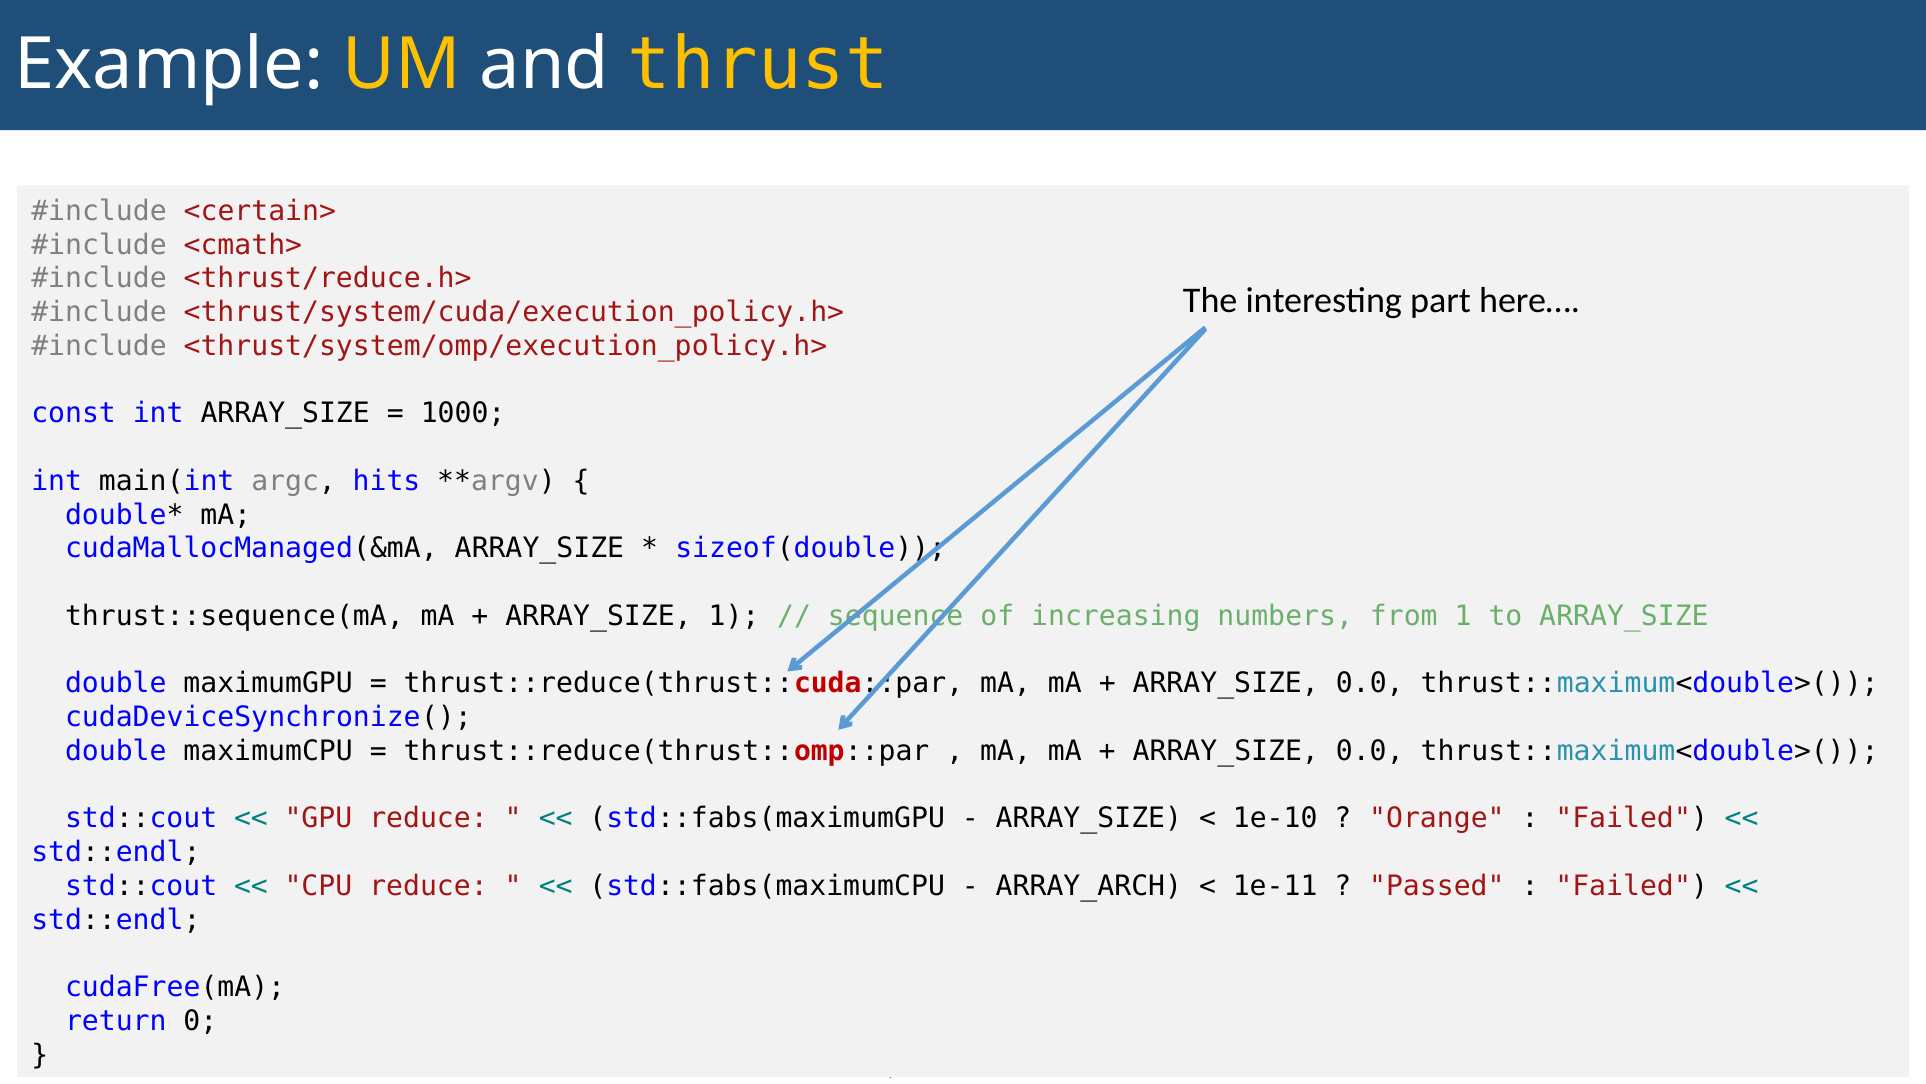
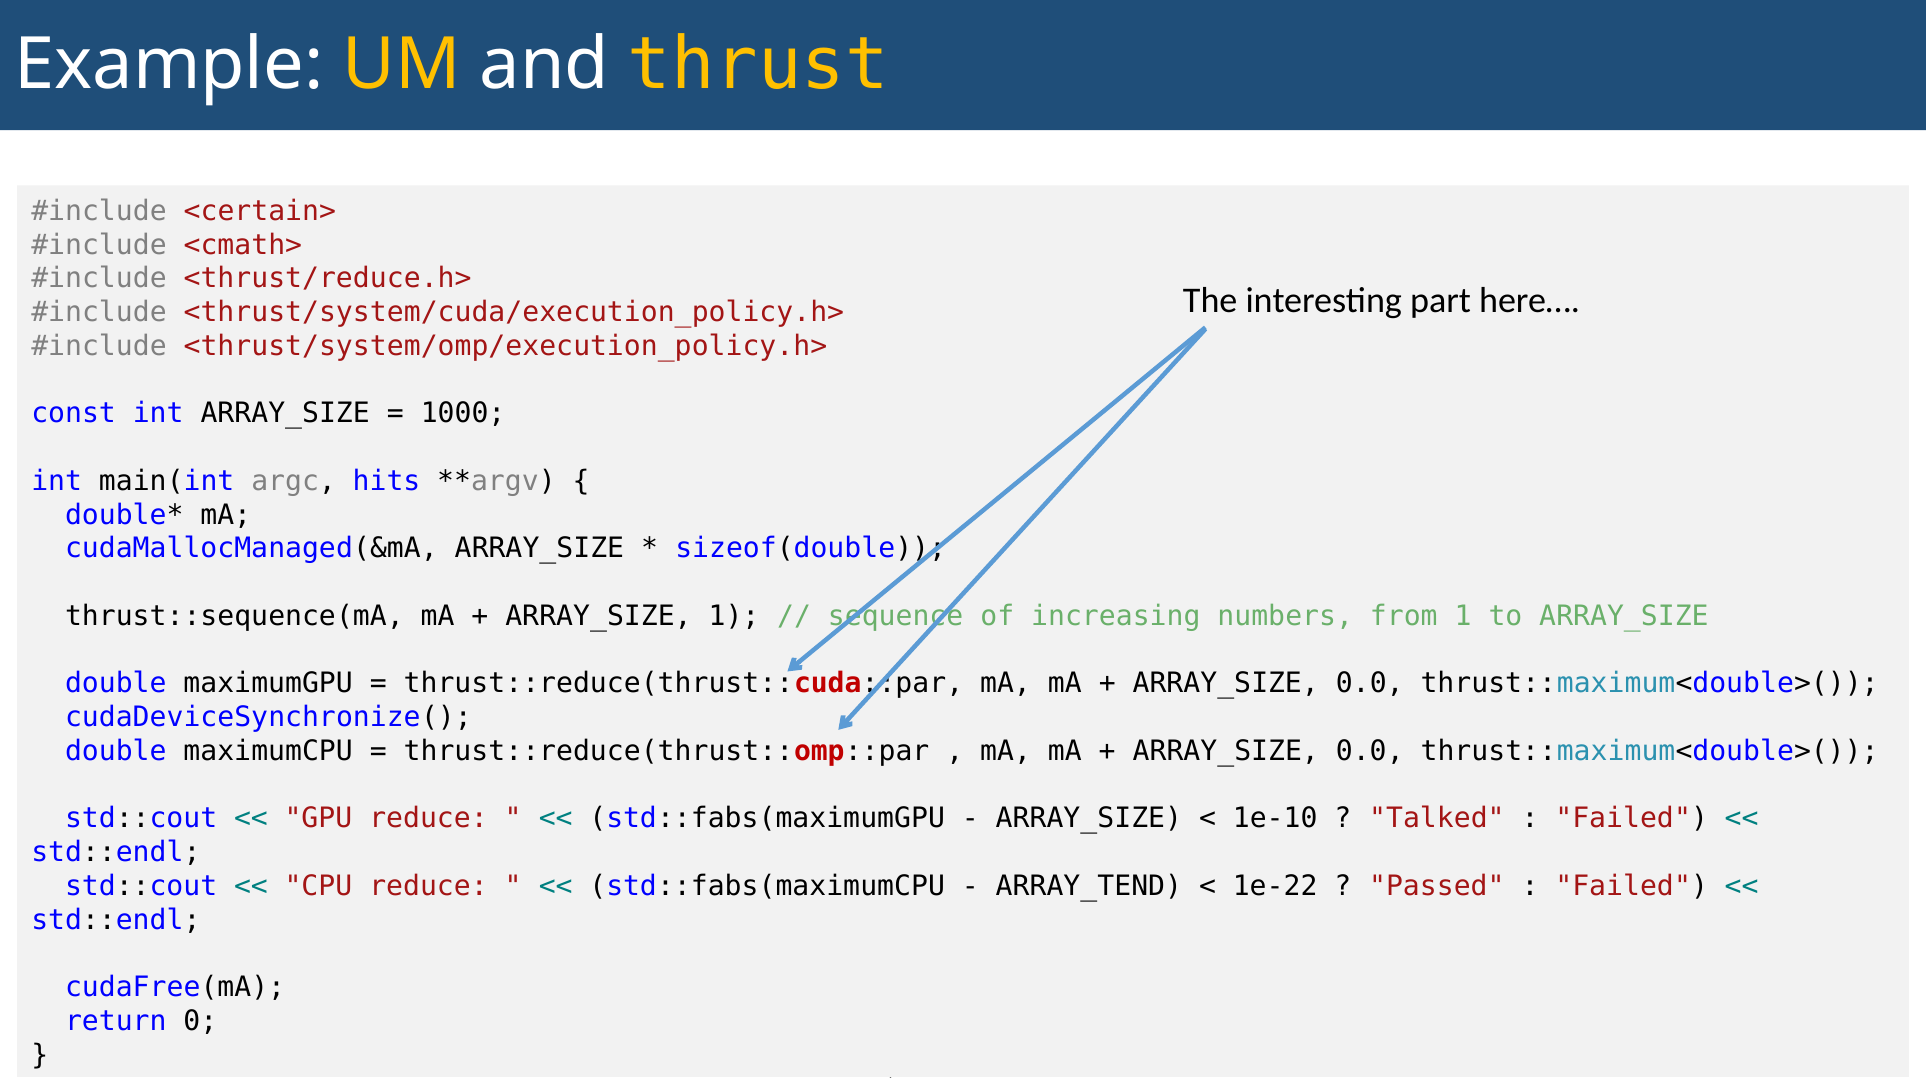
Orange: Orange -> Talked (1437, 818)
ARRAY_ARCH: ARRAY_ARCH -> ARRAY_TEND (1089, 886)
1e-11: 1e-11 -> 1e-22 (1275, 886)
